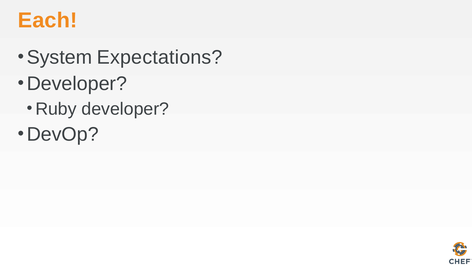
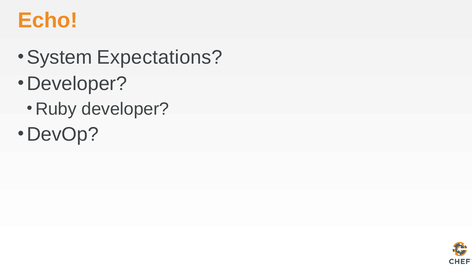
Each: Each -> Echo (48, 20)
